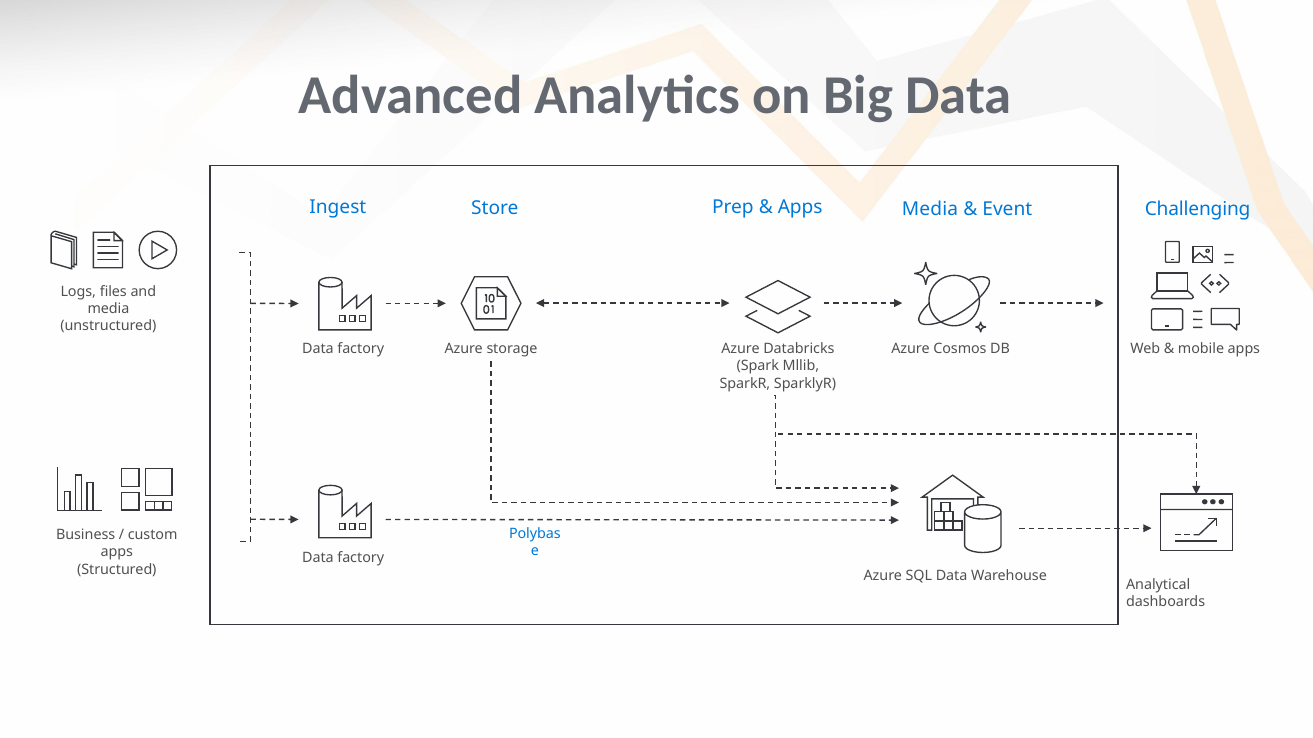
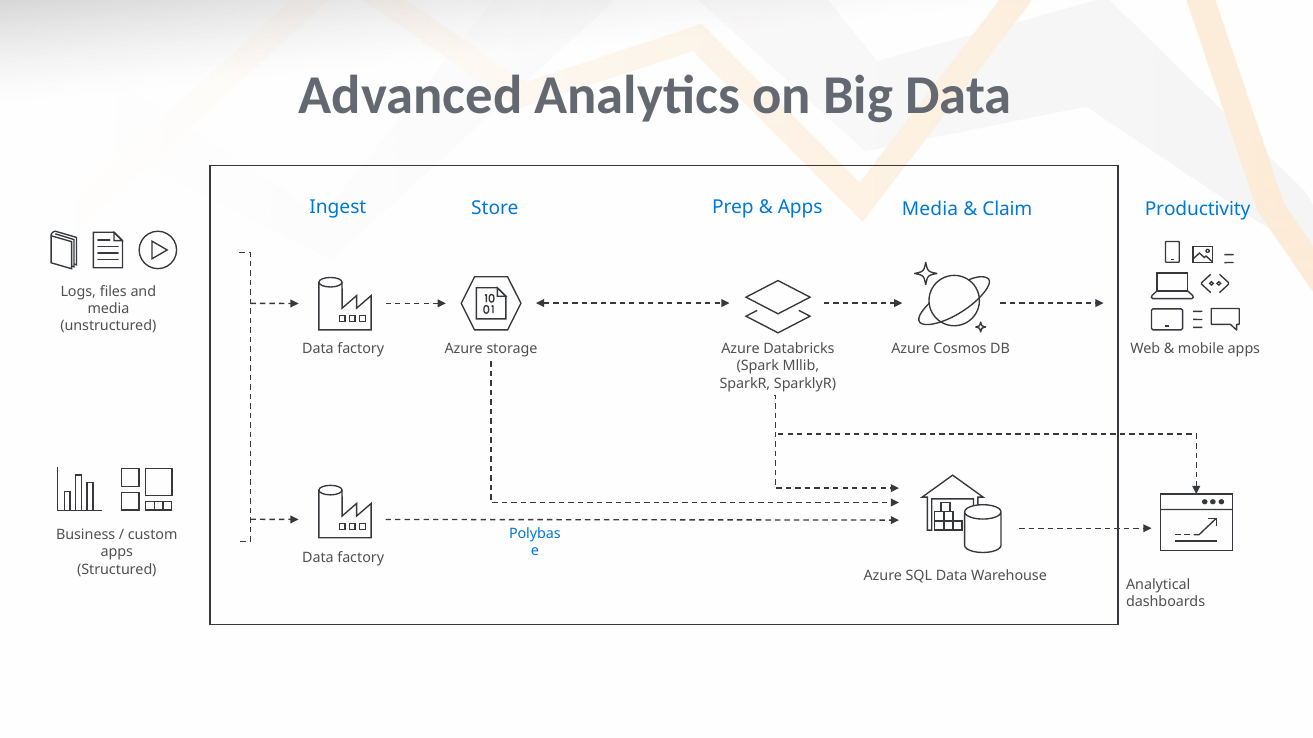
Challenging: Challenging -> Productivity (1198, 209)
Event: Event -> Claim (1007, 210)
